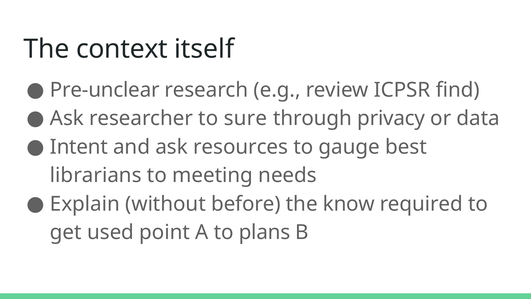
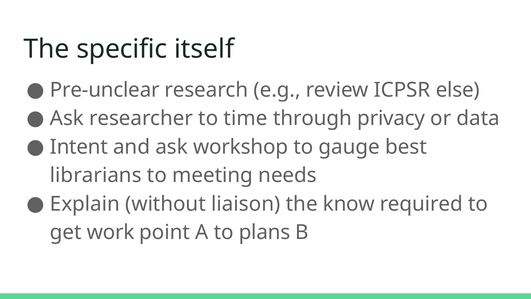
context: context -> specific (122, 49)
find: find -> else (458, 90)
sure: sure -> time (246, 118)
resources: resources -> workshop (241, 147)
before: before -> liaison (246, 204)
used: used -> work (111, 232)
